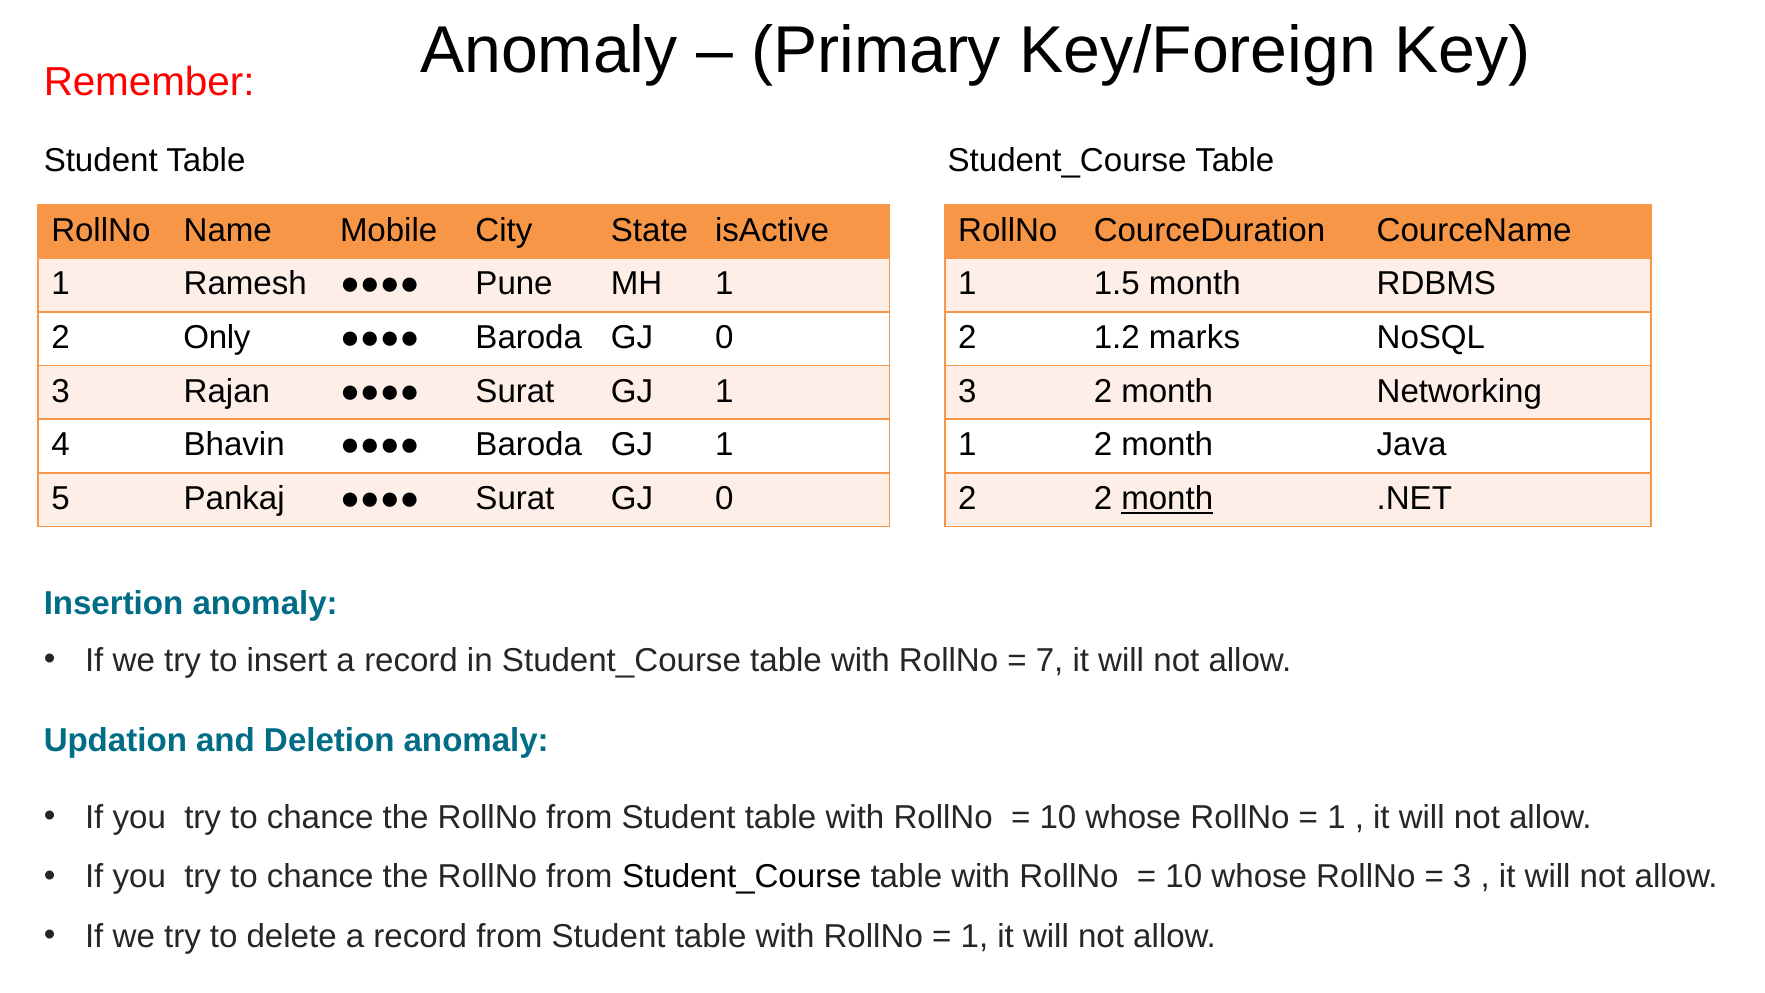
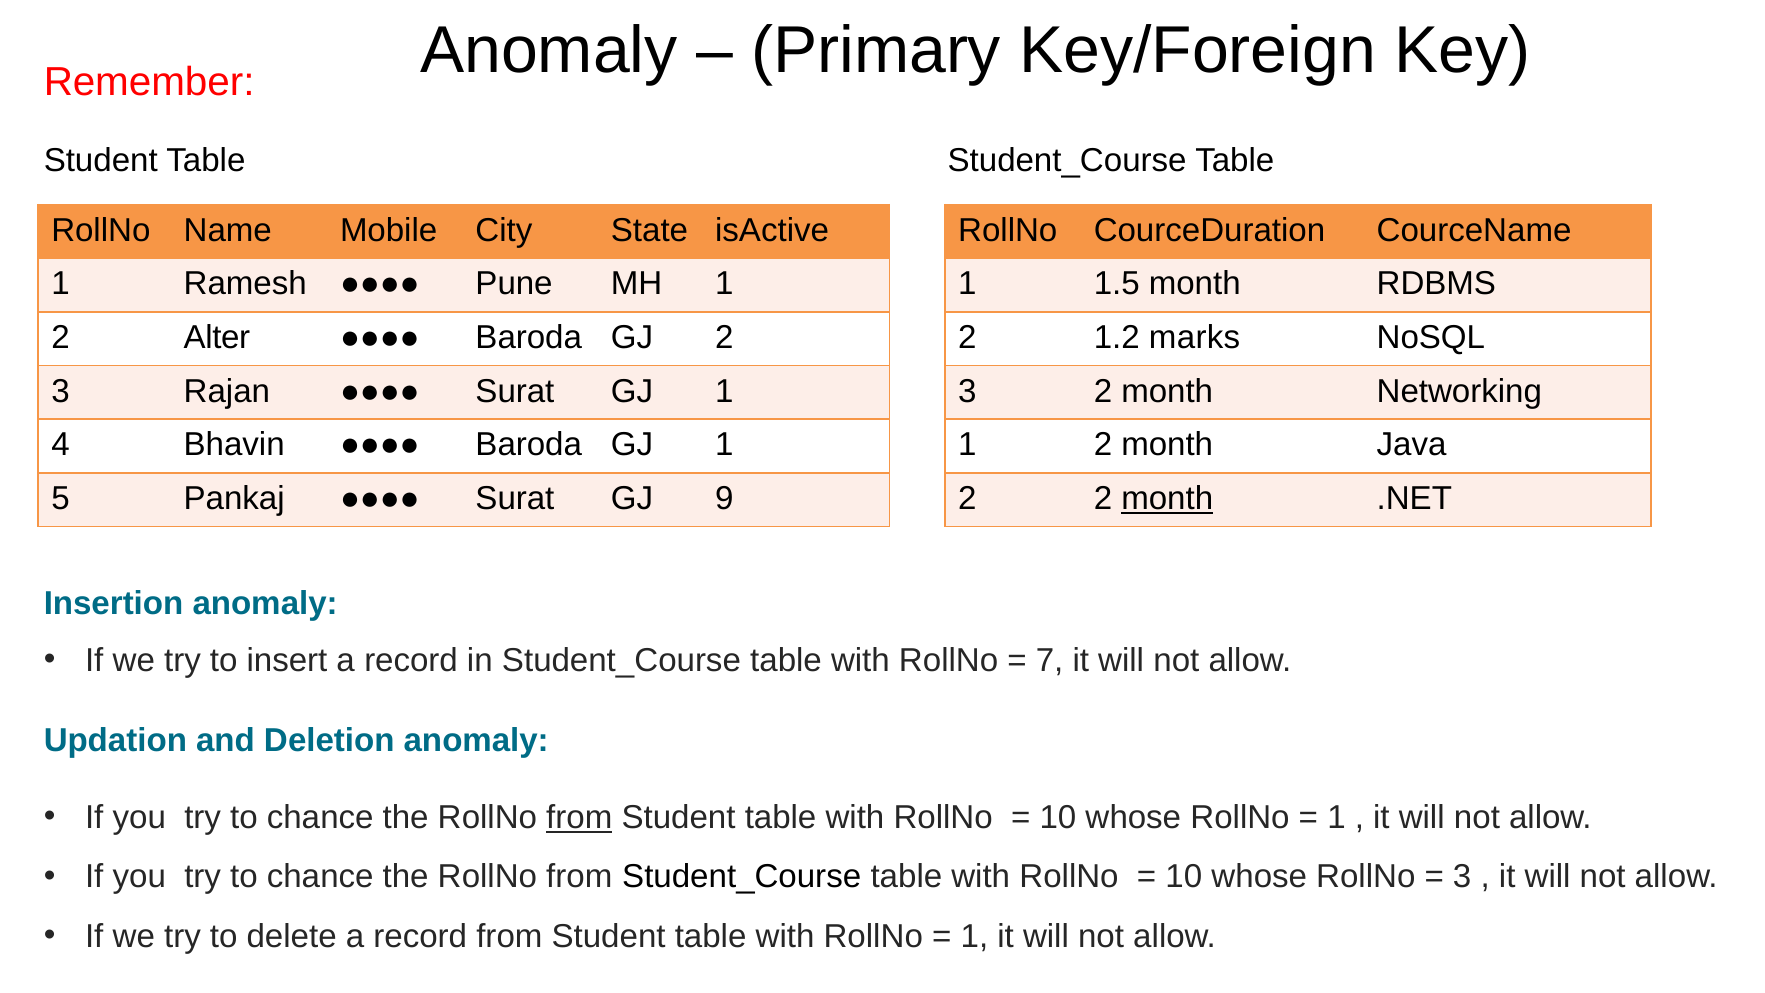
Only: Only -> Alter (217, 338)
Baroda GJ 0: 0 -> 2 (724, 338)
Surat GJ 0: 0 -> 9 (724, 498)
from underline: none -> present (579, 817)
